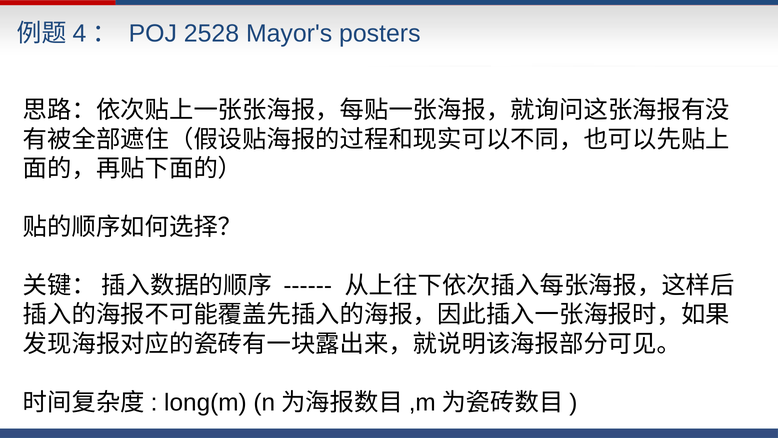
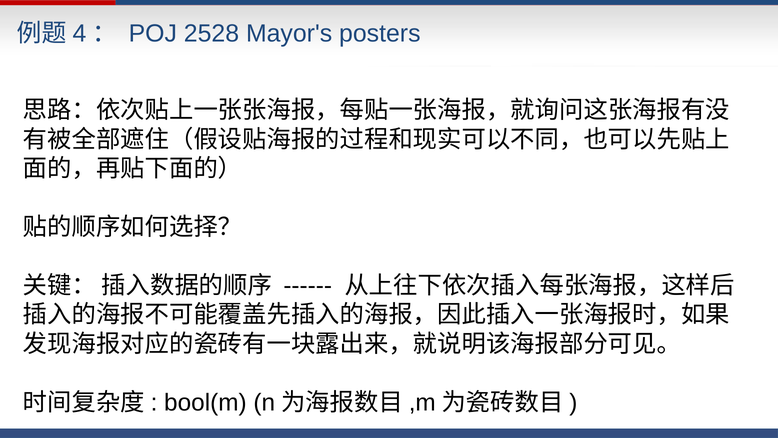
long(m: long(m -> bool(m (205, 402)
